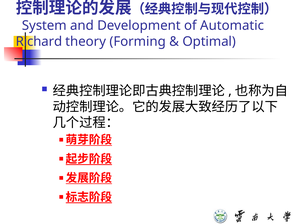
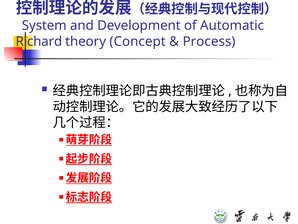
Forming: Forming -> Concept (138, 41)
Optimal: Optimal -> Process (209, 41)
